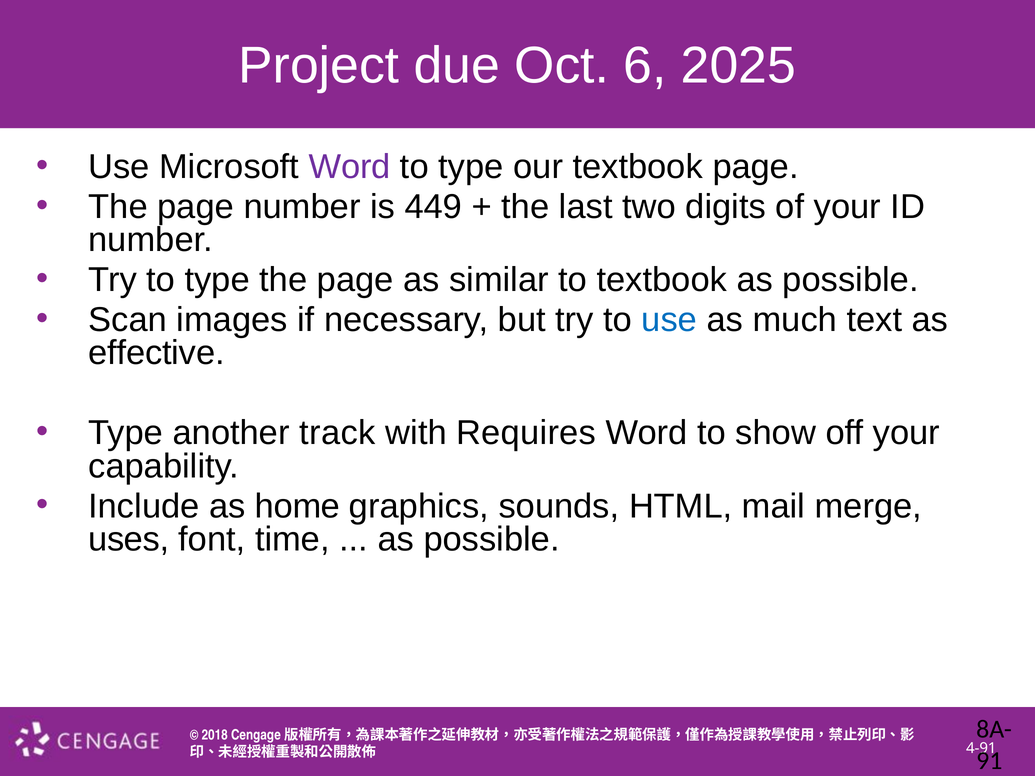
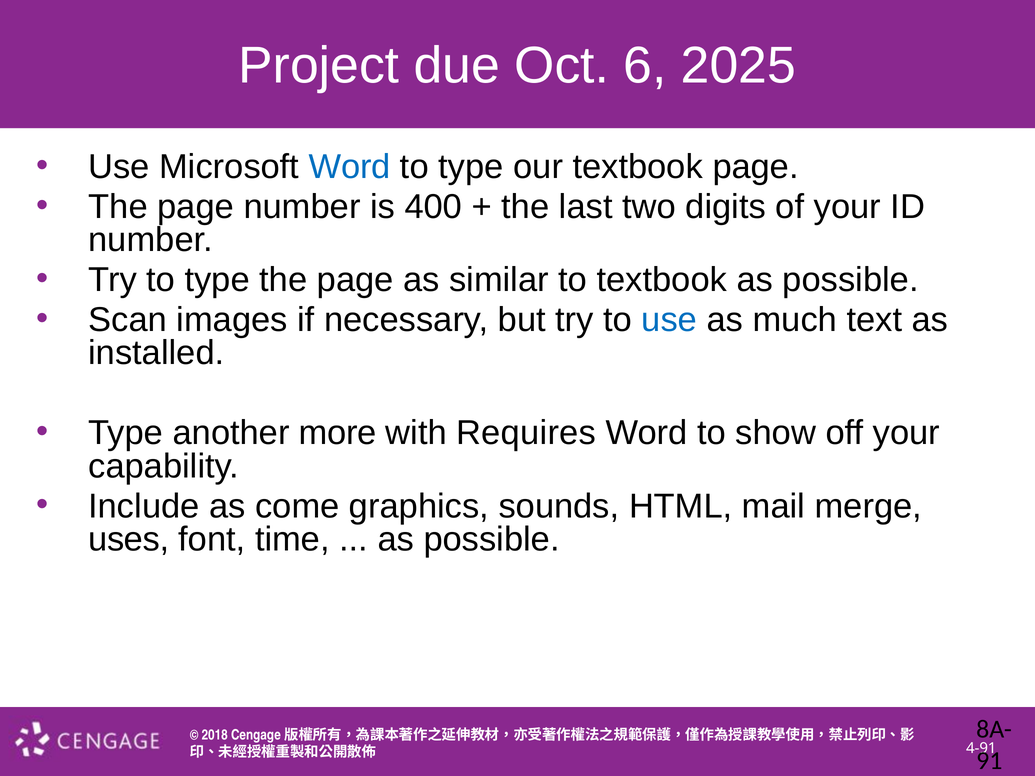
Word colour: purple -> blue (350, 167)
449: 449 -> 400 (433, 207)
effective: effective -> installed (156, 353)
track: track -> more (338, 433)
home: home -> come (297, 506)
